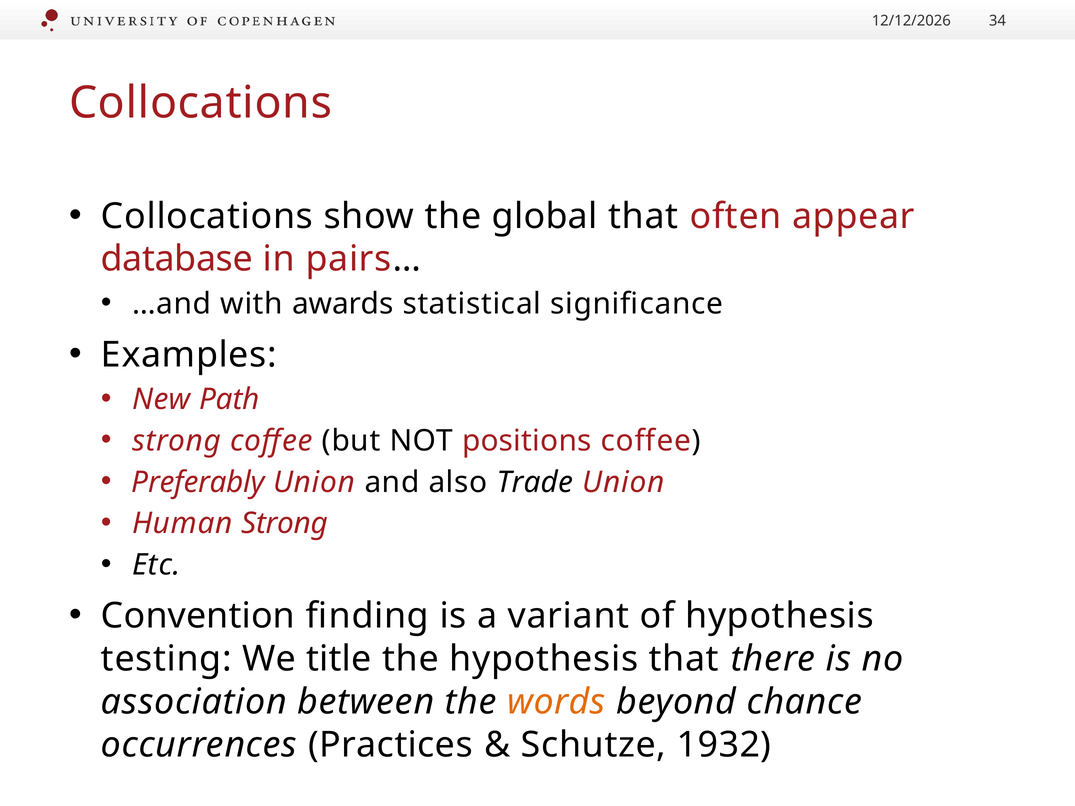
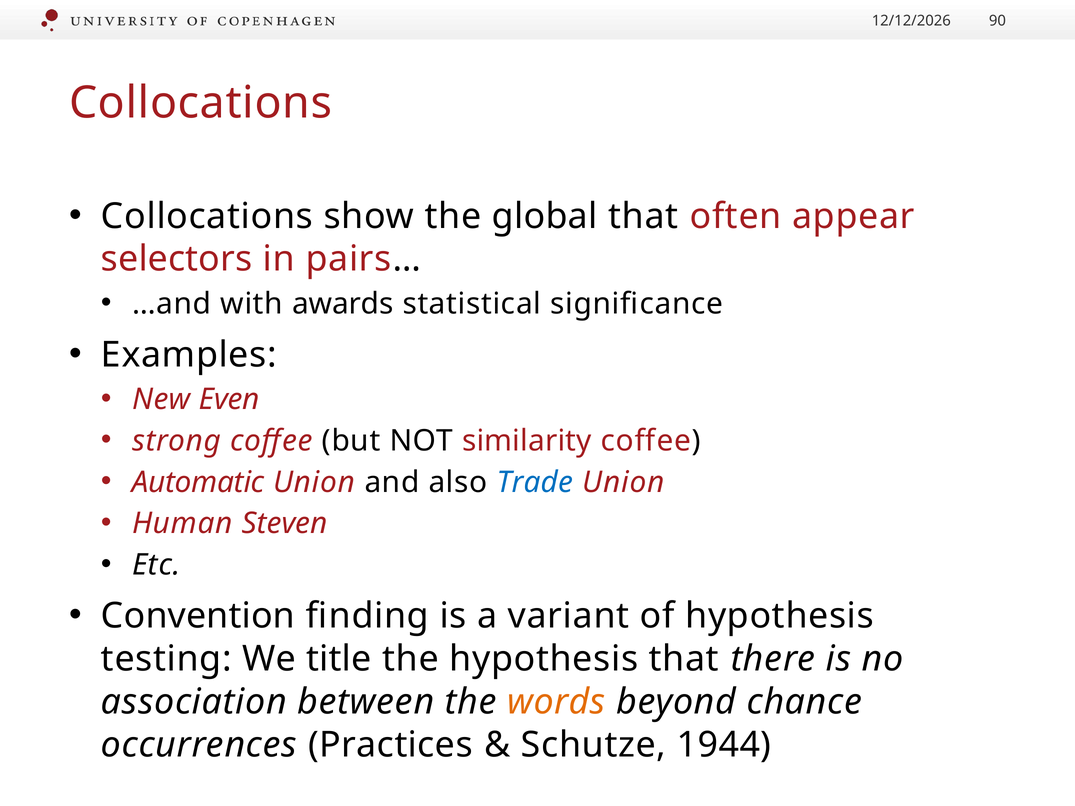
34: 34 -> 90 (997, 21)
database: database -> selectors (177, 259)
Path: Path -> Even (229, 399)
positions: positions -> similarity (527, 441)
Preferably: Preferably -> Automatic (198, 482)
Trade colour: black -> blue (535, 482)
Human Strong: Strong -> Steven (285, 524)
1932: 1932 -> 1944 (724, 745)
